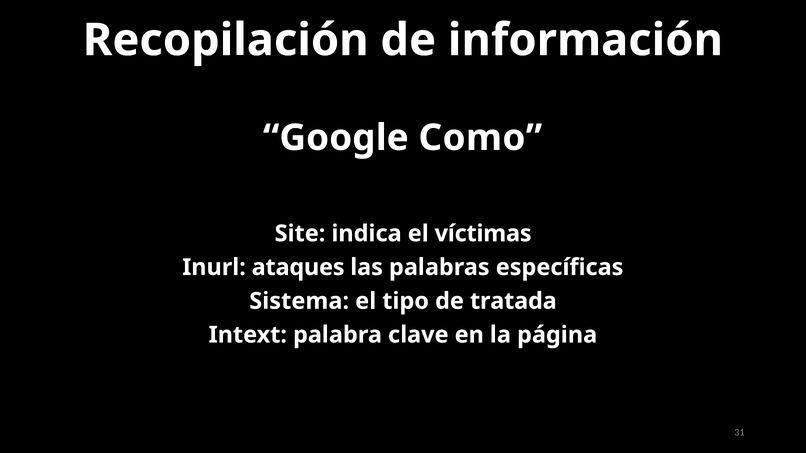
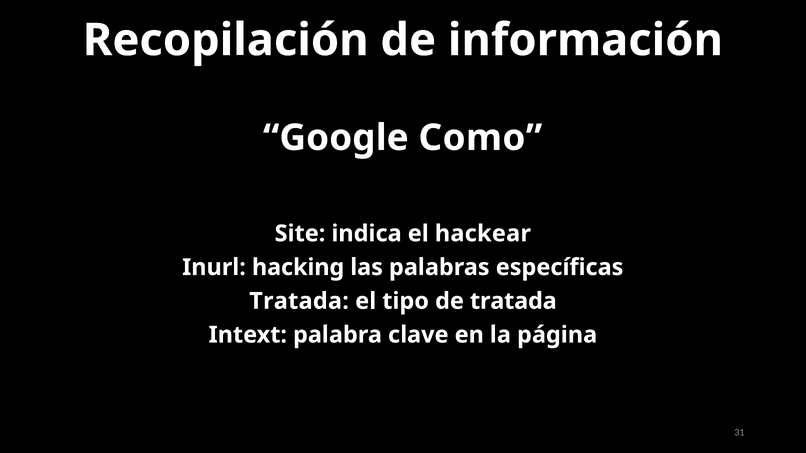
víctimas: víctimas -> hackear (483, 234)
ataques: ataques -> hacking (298, 268)
Sistema: Sistema -> Tratada (299, 301)
